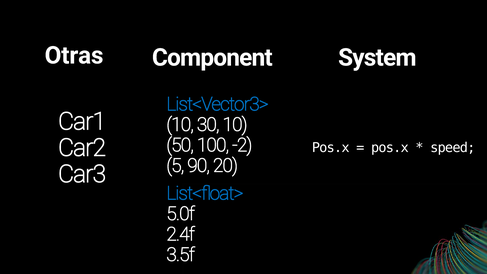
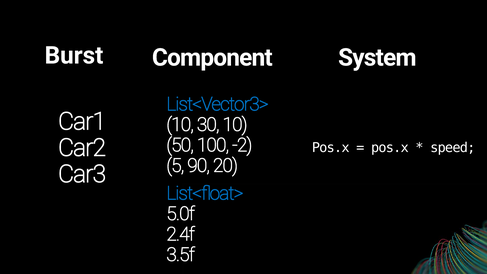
Otras: Otras -> Burst (74, 55)
